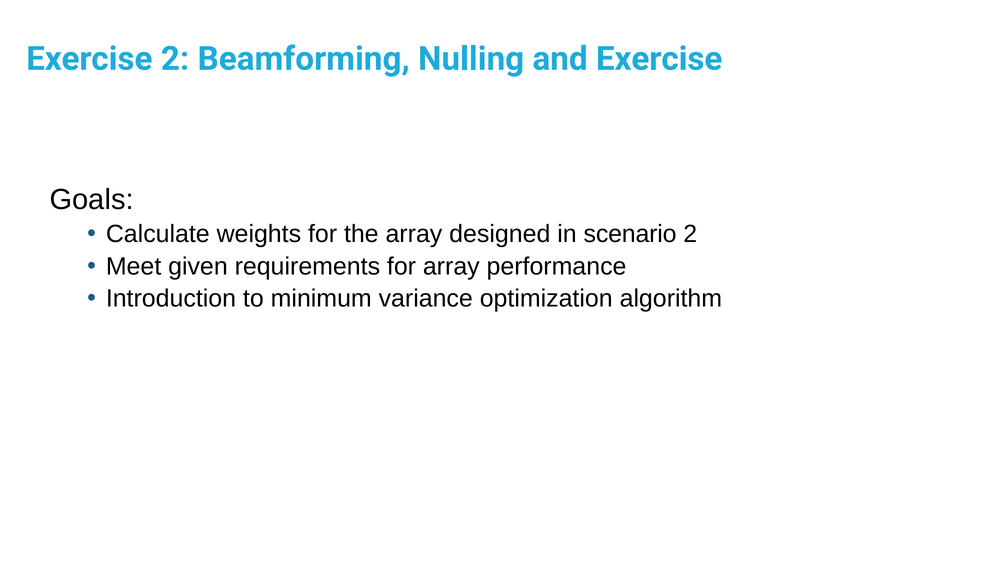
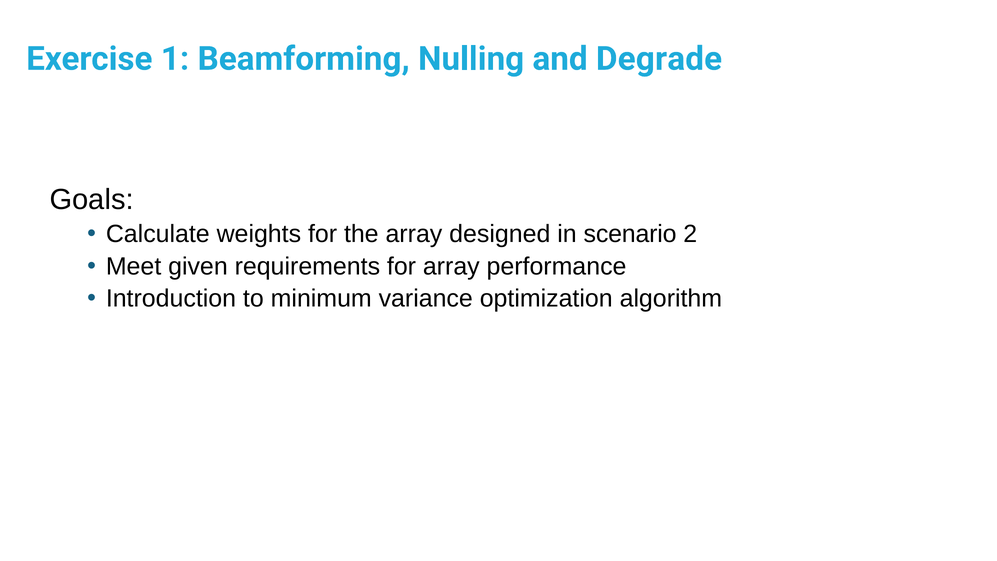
Exercise 2: 2 -> 1 (175, 59)
and Exercise: Exercise -> Degrade (659, 59)
